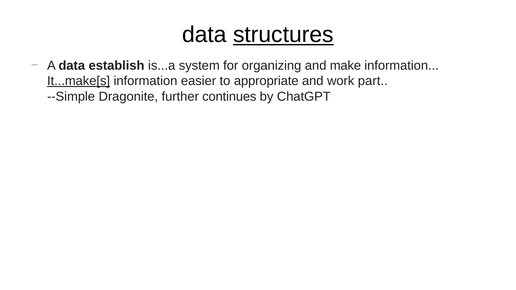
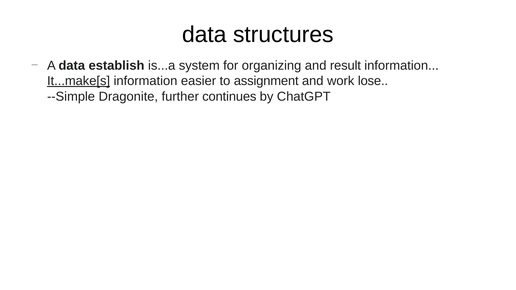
structures underline: present -> none (283, 35)
make: make -> result (345, 66)
appropriate: appropriate -> assignment (266, 81)
part: part -> lose (373, 81)
